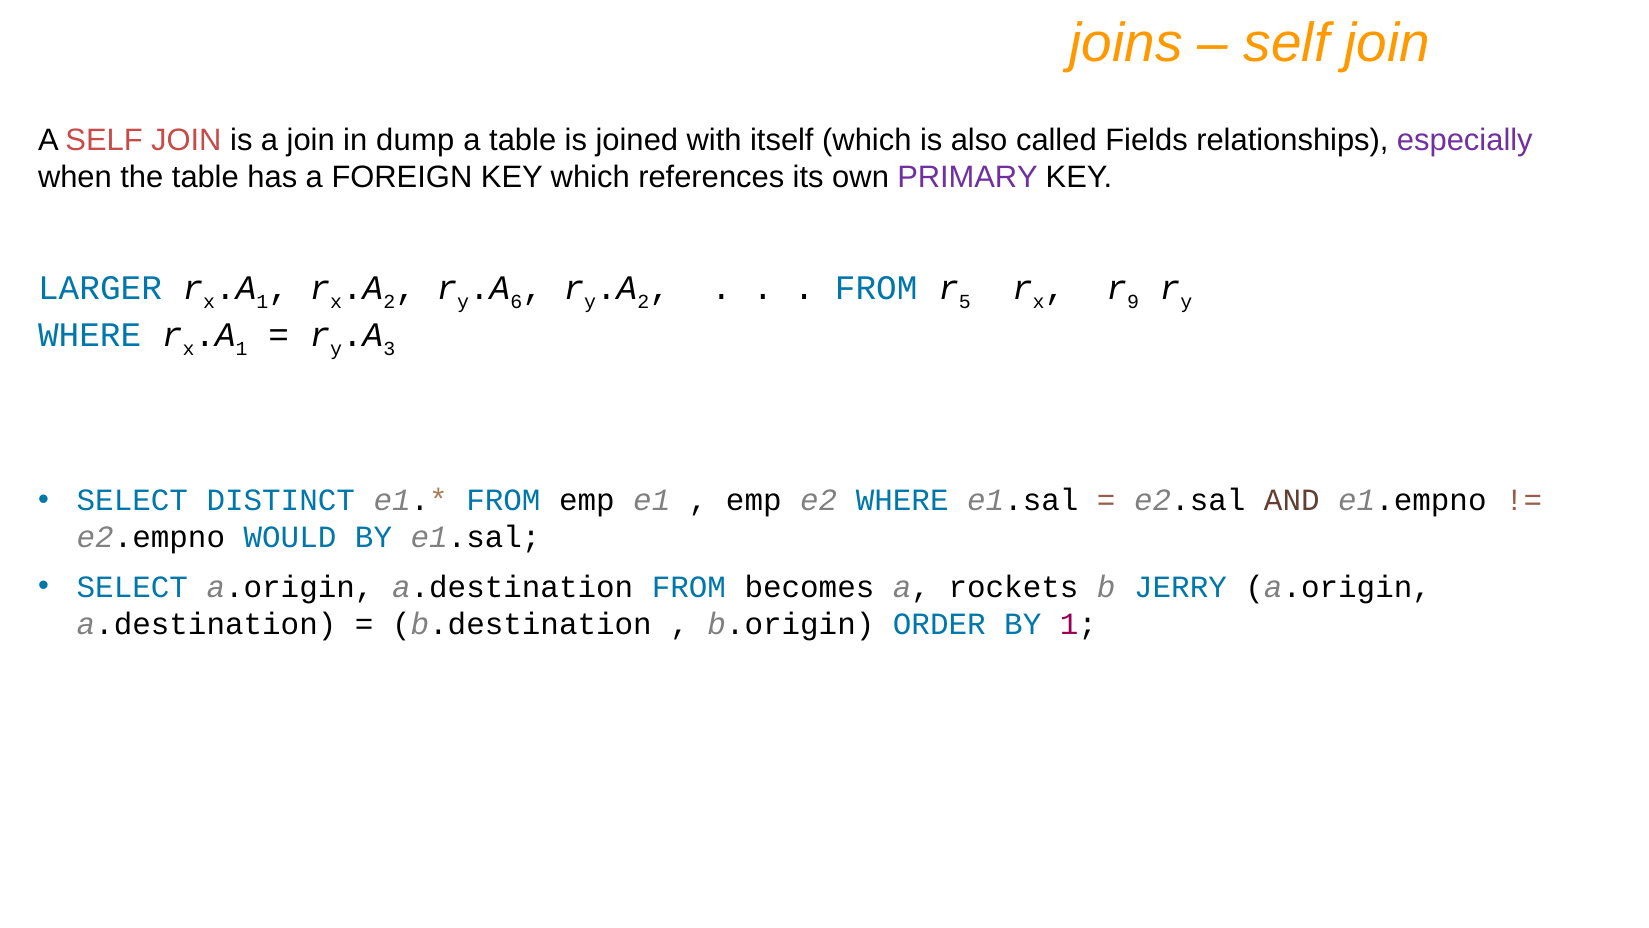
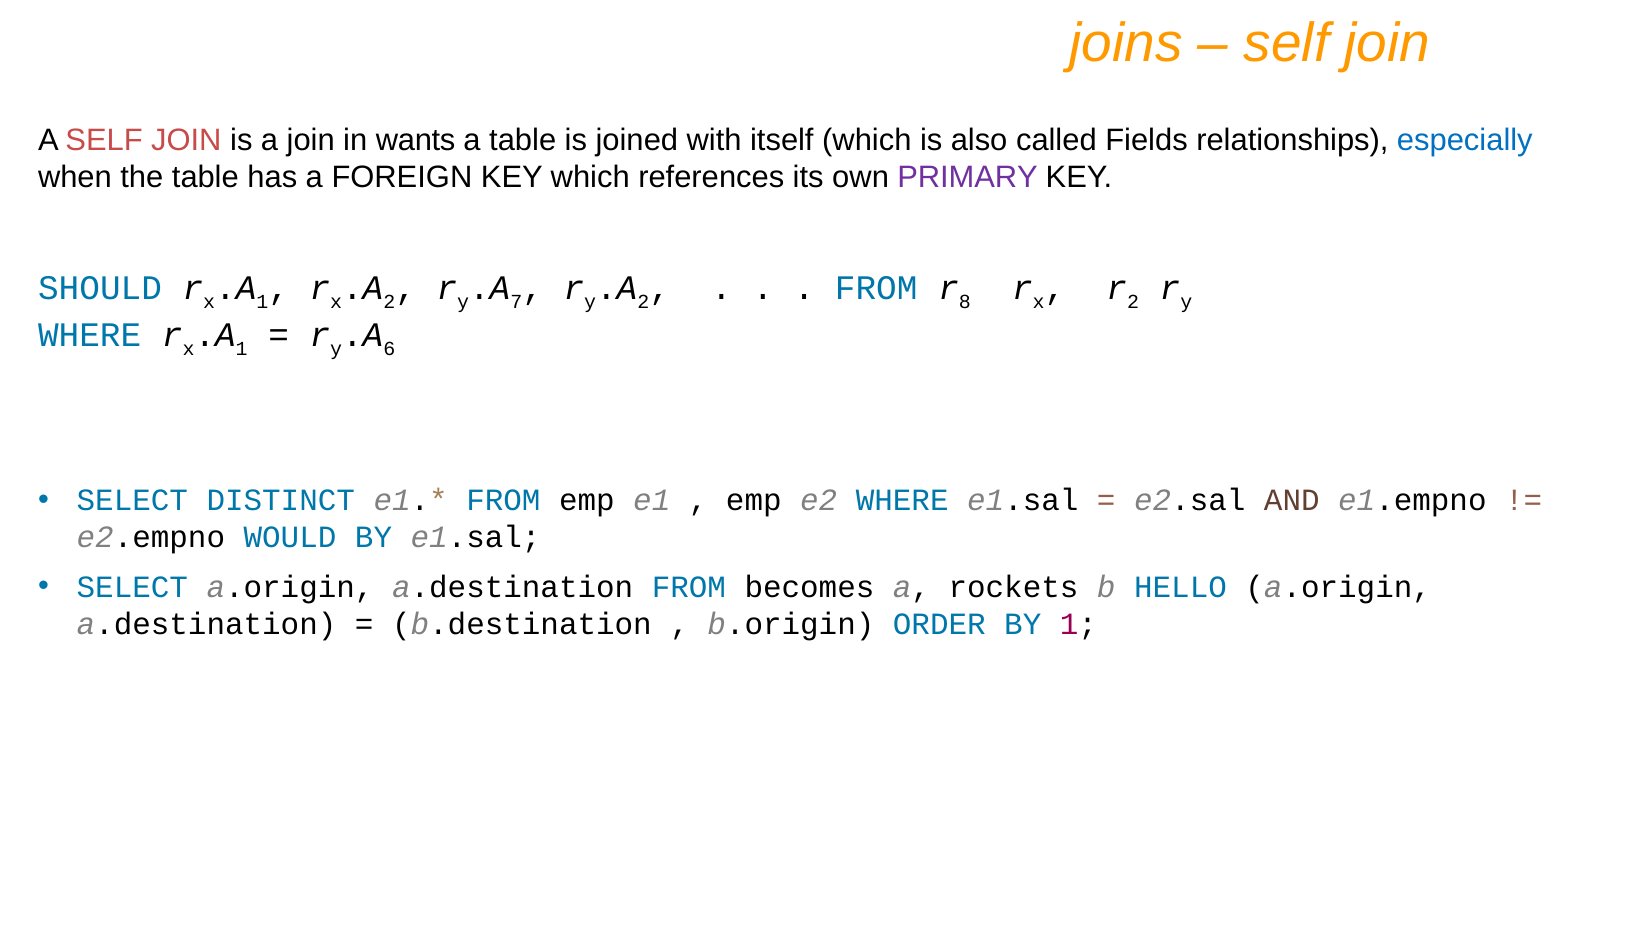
dump: dump -> wants (416, 140)
especially colour: purple -> blue (1465, 140)
LARGER: LARGER -> SHOULD (100, 288)
6: 6 -> 7 (516, 302)
5: 5 -> 8 (965, 302)
9: 9 -> 2 (1133, 302)
3: 3 -> 6 (389, 349)
JERRY: JERRY -> HELLO (1180, 587)
